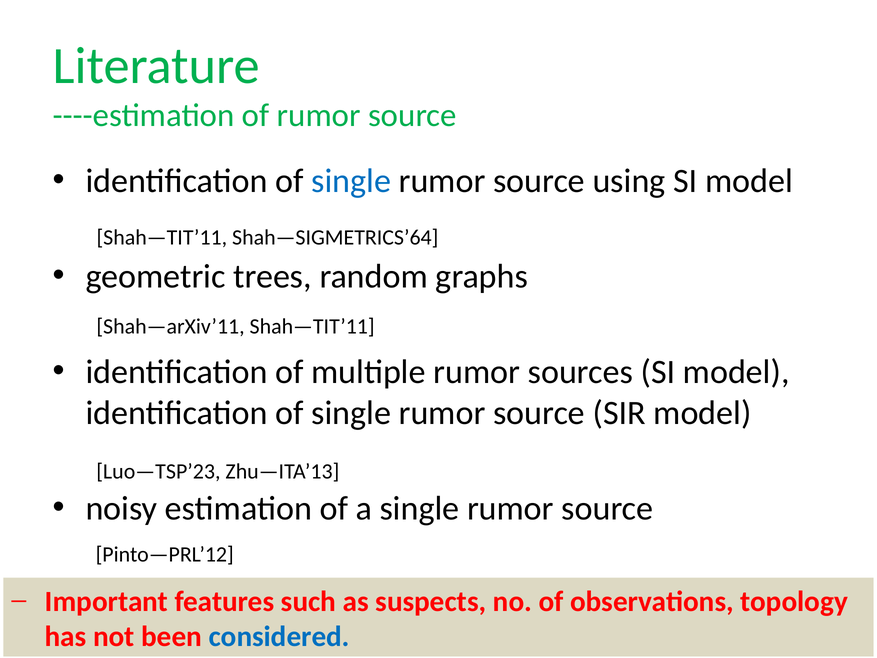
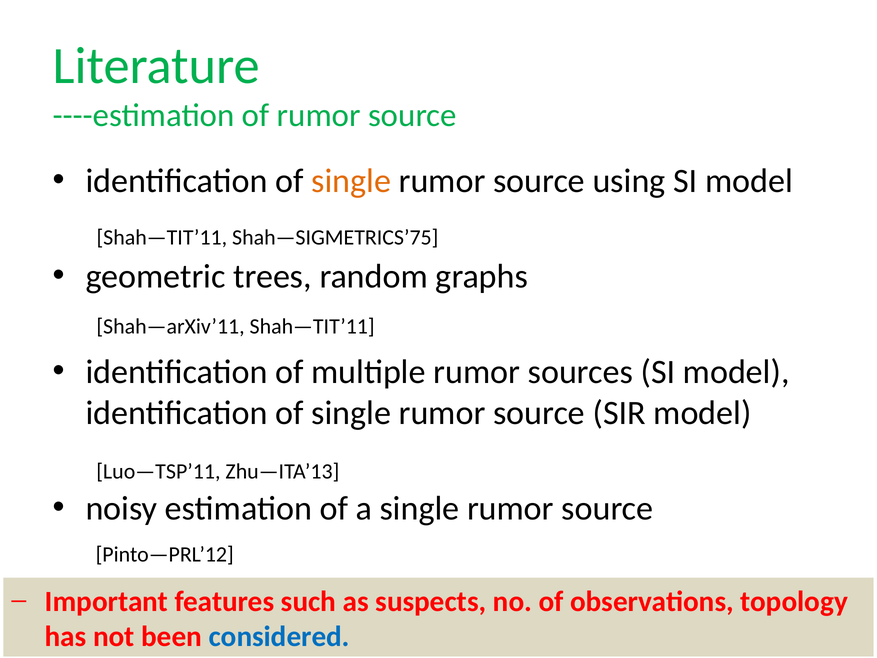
single colour: blue -> orange (351, 181)
Shah—SIGMETRICS’64: Shah—SIGMETRICS’64 -> Shah—SIGMETRICS’75 (335, 237)
Luo—TSP’23: Luo—TSP’23 -> Luo—TSP’11 (158, 471)
